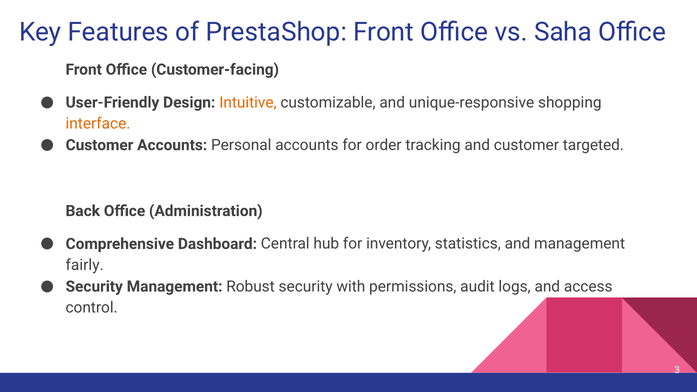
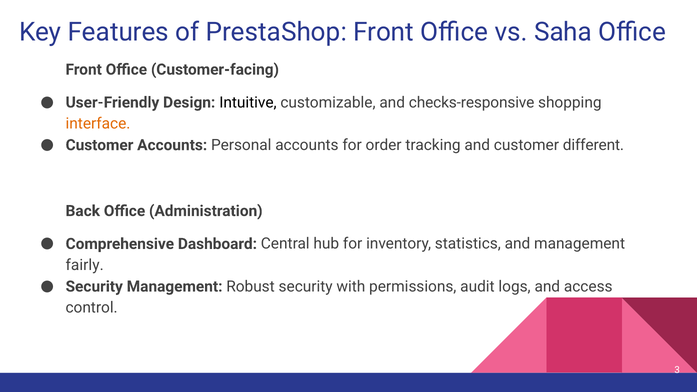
Intuitive colour: orange -> black (248, 102)
unique-responsive: unique-responsive -> checks-responsive (472, 102)
targeted: targeted -> different (593, 145)
